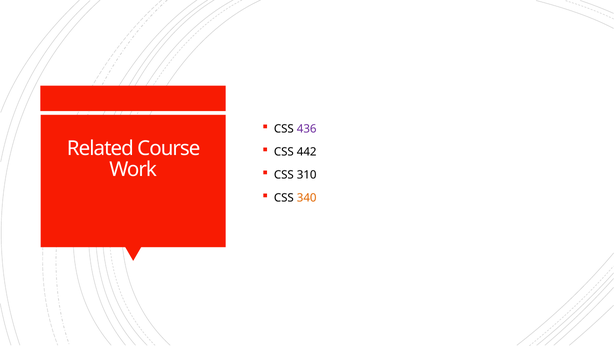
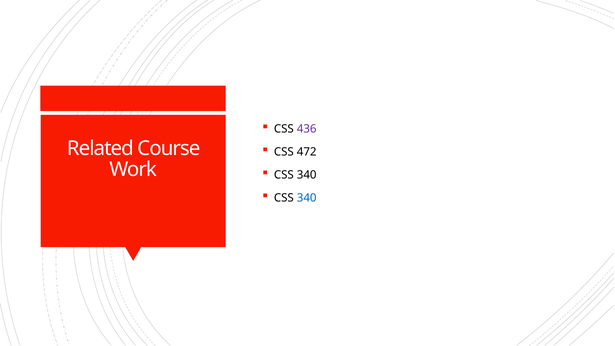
442: 442 -> 472 (307, 152)
310: 310 -> 340 (307, 175)
340 colour: orange -> blue (307, 198)
